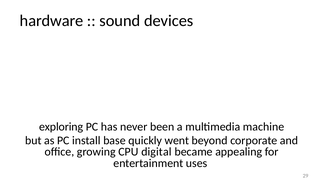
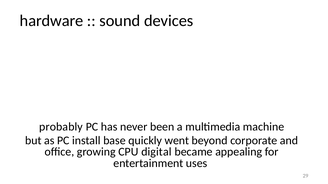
exploring: exploring -> probably (61, 127)
